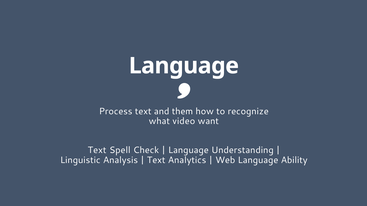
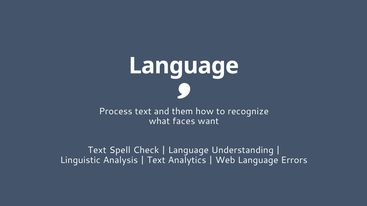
video: video -> faces (184, 121)
Ability: Ability -> Errors (294, 160)
